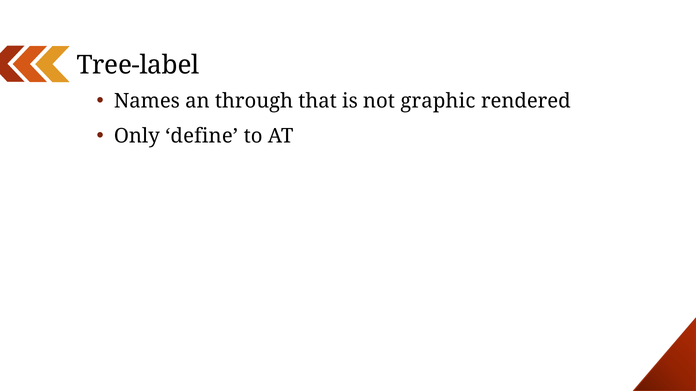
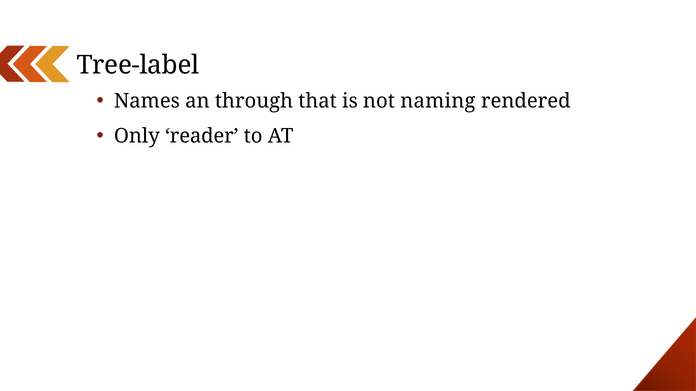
graphic: graphic -> naming (438, 101)
define: define -> reader (202, 136)
